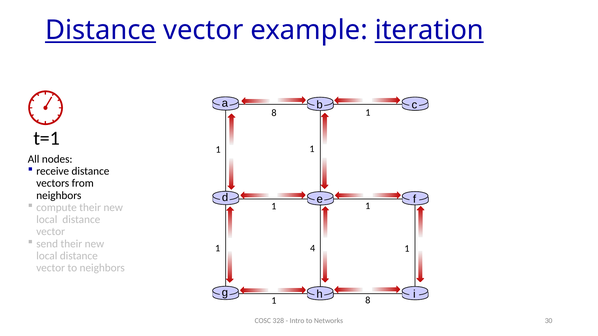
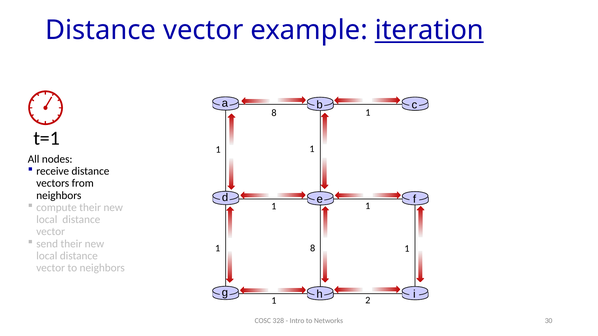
Distance underline: present -> none (100, 30)
1 4: 4 -> 8 (313, 249)
1 8: 8 -> 2 (368, 300)
